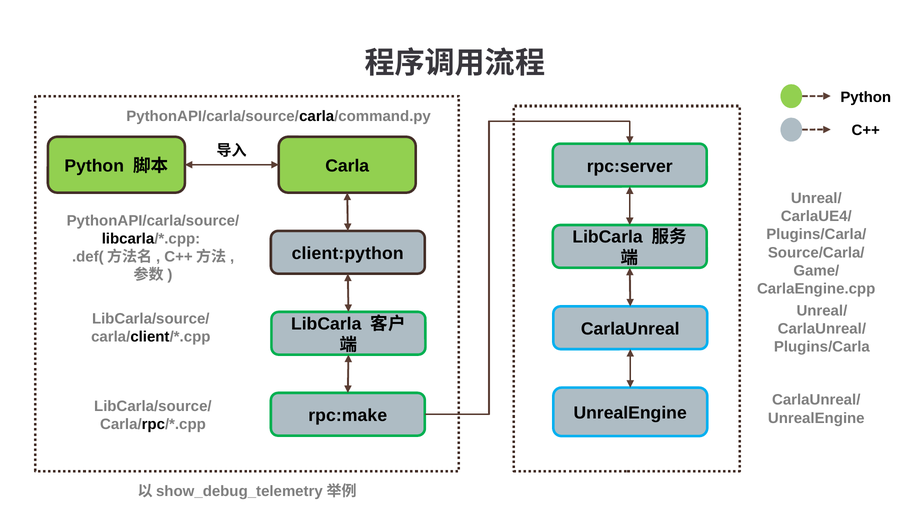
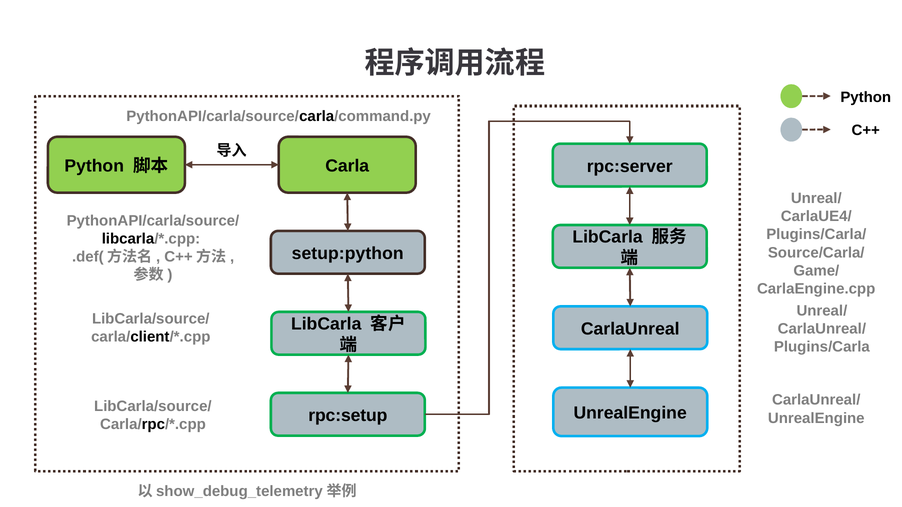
client:python: client:python -> setup:python (348, 254)
rpc:make: rpc:make -> rpc:setup (348, 416)
